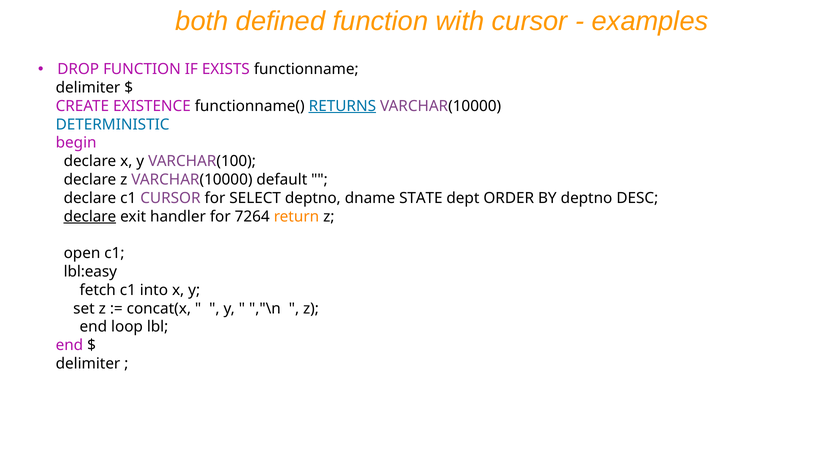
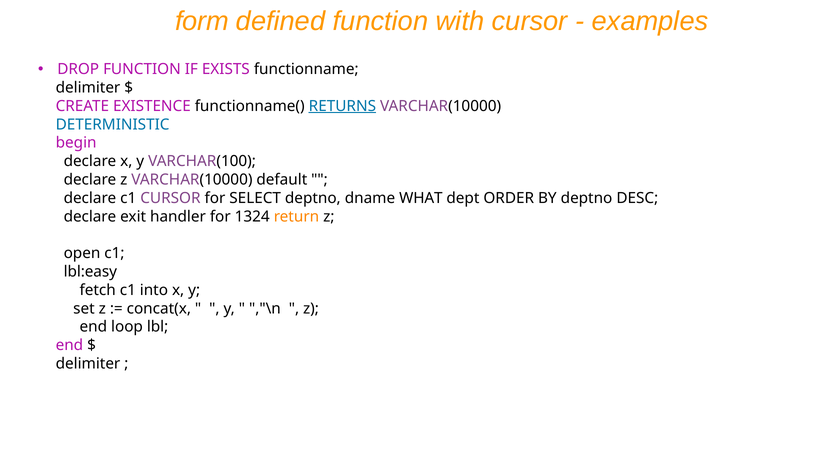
both: both -> form (202, 21)
STATE: STATE -> WHAT (421, 198)
declare underline: present -> none (90, 216)
7264: 7264 -> 1324 (252, 216)
